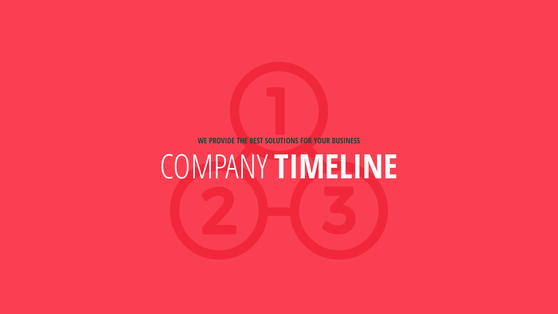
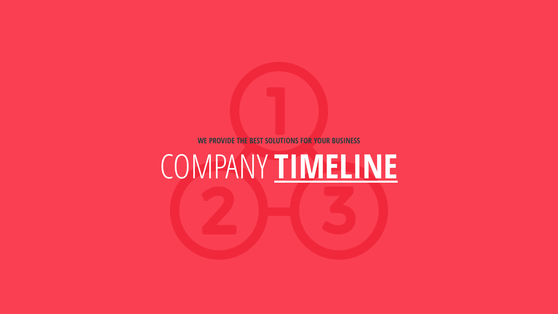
TIMELINE underline: none -> present (336, 167)
